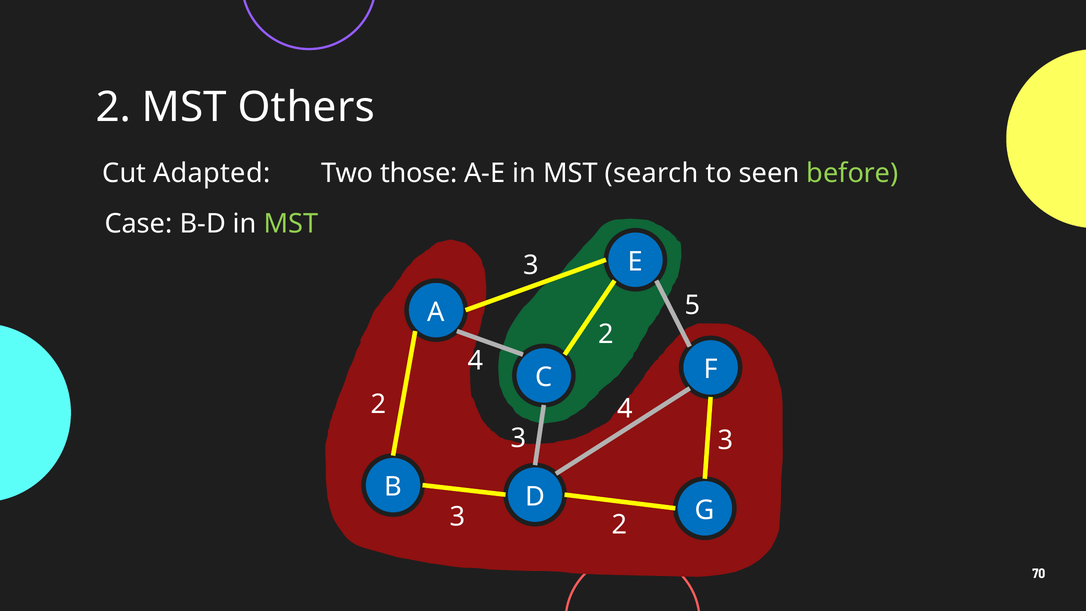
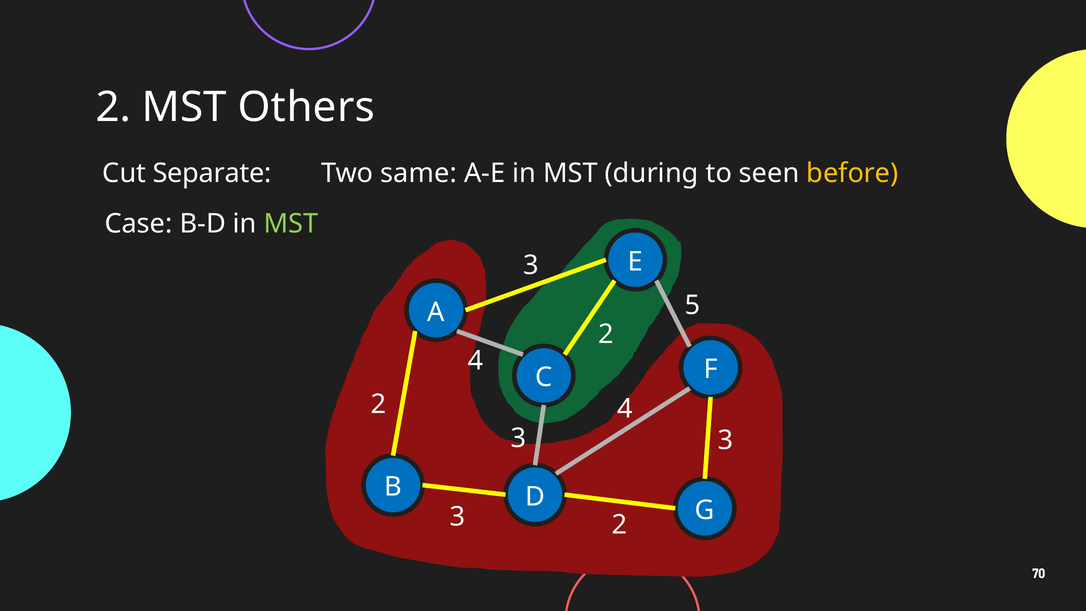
Adapted: Adapted -> Separate (212, 173)
those: those -> same (419, 173)
search: search -> during (652, 173)
before colour: light green -> yellow (852, 173)
